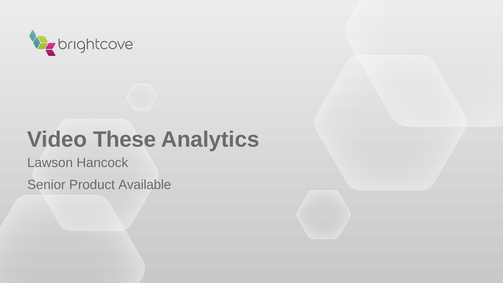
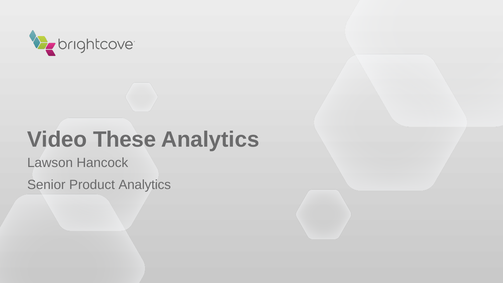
Product Available: Available -> Analytics (145, 185)
